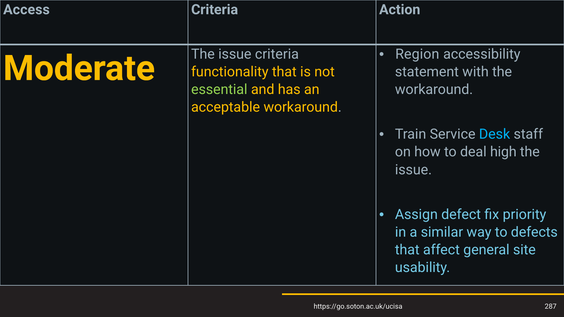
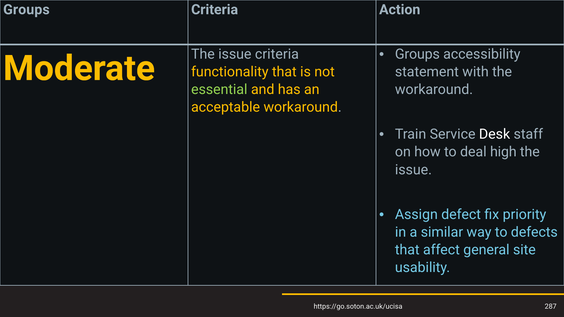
Access: Access -> Groups (26, 10)
Region: Region -> Groups (417, 54)
Desk colour: light blue -> white (495, 134)
